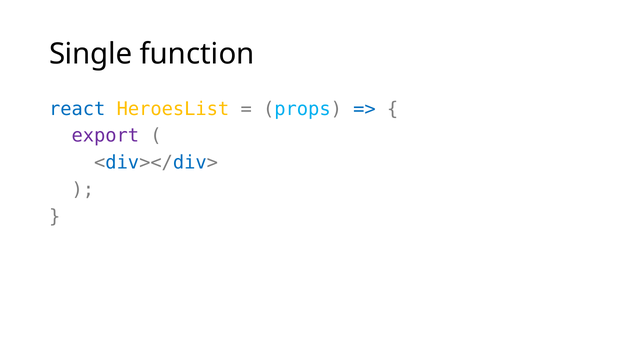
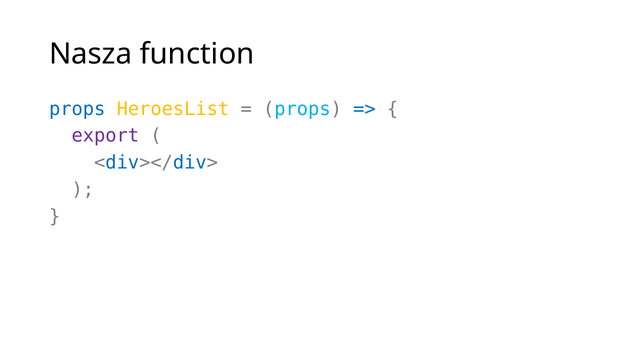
Single: Single -> Nasza (91, 54)
react: react -> props (77, 109)
